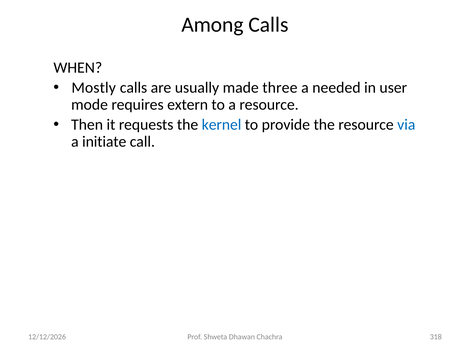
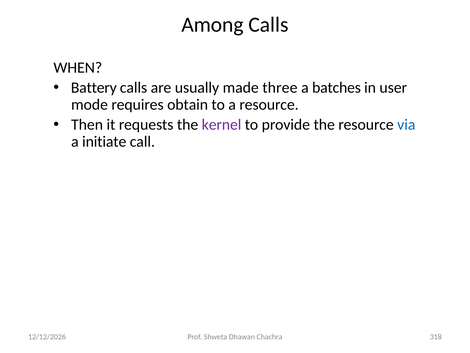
Mostly: Mostly -> Battery (94, 88)
needed: needed -> batches (337, 88)
extern: extern -> obtain (188, 105)
kernel colour: blue -> purple (222, 125)
